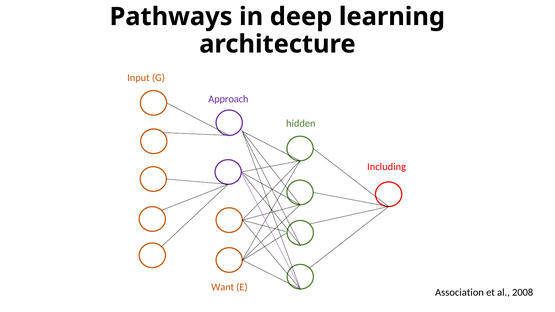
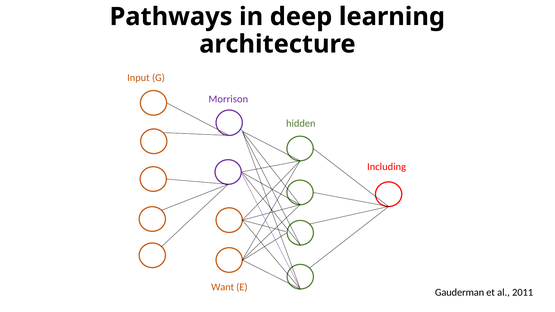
Approach: Approach -> Morrison (228, 99)
Association: Association -> Gauderman (460, 292)
2008: 2008 -> 2011 (523, 292)
